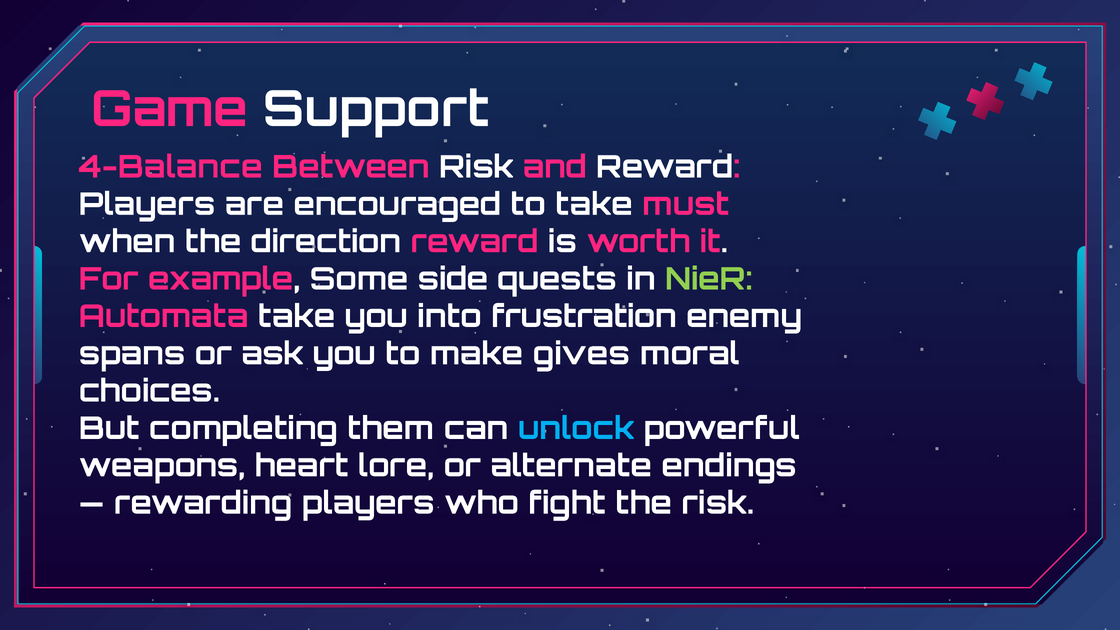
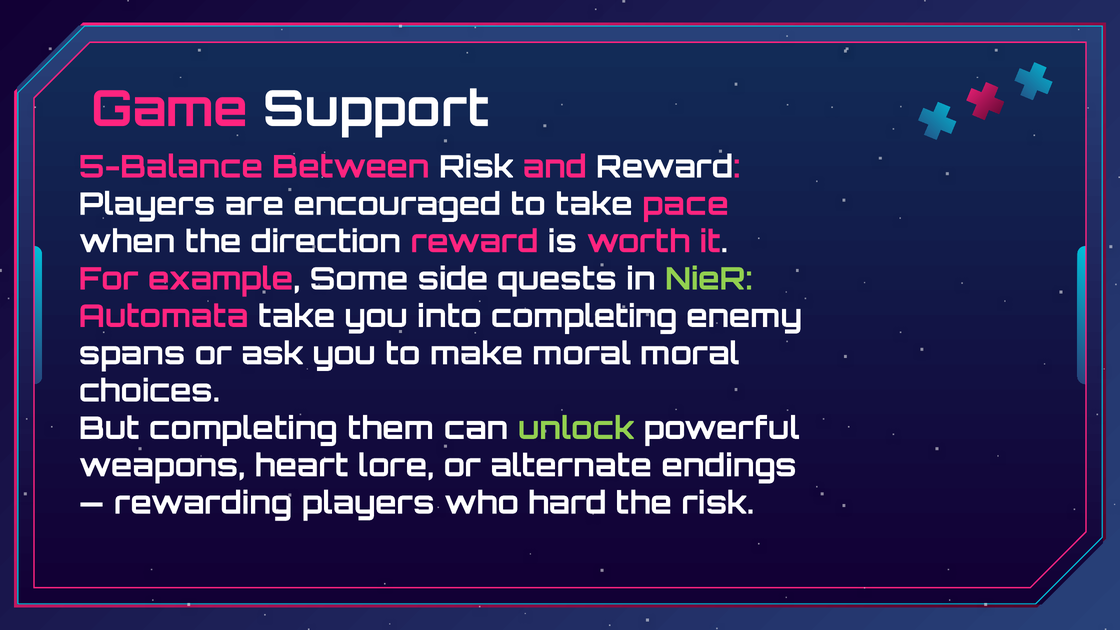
4-Balance: 4-Balance -> 5-Balance (171, 167)
must: must -> pace (685, 205)
into frustration: frustration -> completing (584, 317)
make gives: gives -> moral (582, 354)
unlock colour: light blue -> light green (576, 429)
fight: fight -> hard (567, 503)
